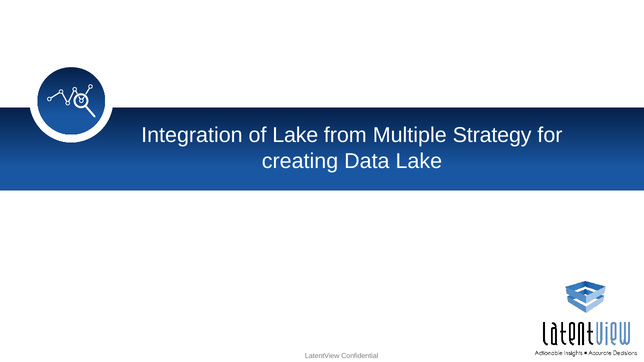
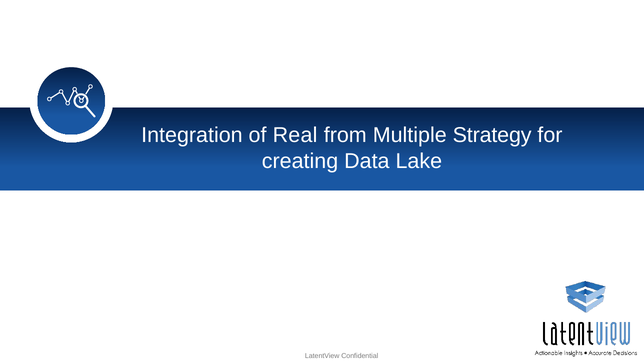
of Lake: Lake -> Real (295, 135)
